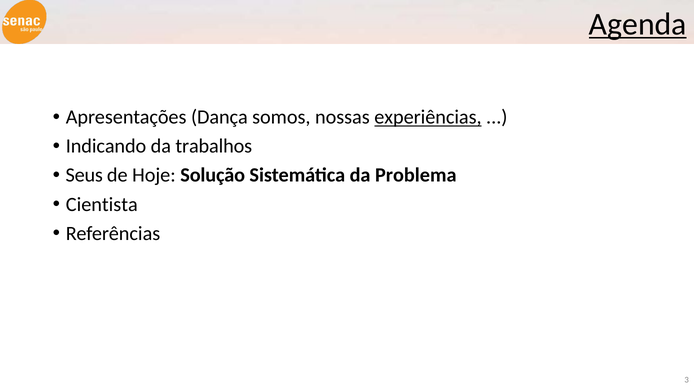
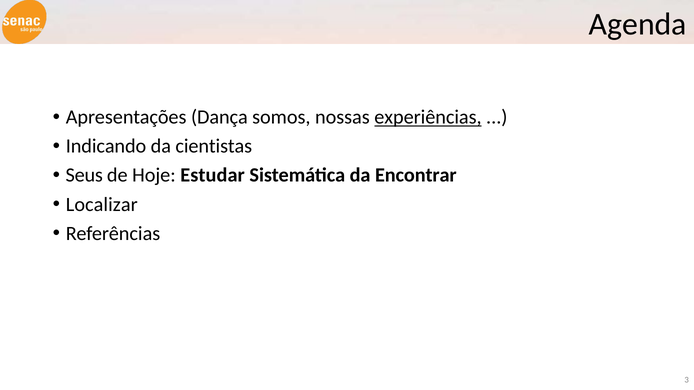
Agenda underline: present -> none (638, 24)
trabalhos: trabalhos -> cientistas (214, 146)
Solução: Solução -> Estudar (213, 175)
Problema: Problema -> Encontrar (416, 175)
Cientista: Cientista -> Localizar (102, 205)
